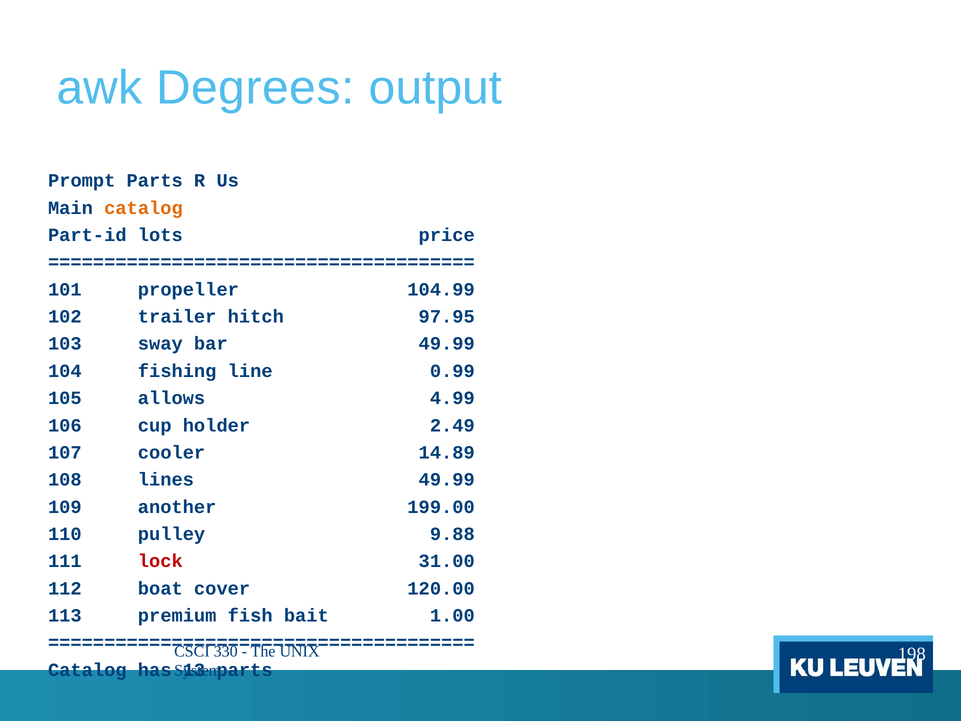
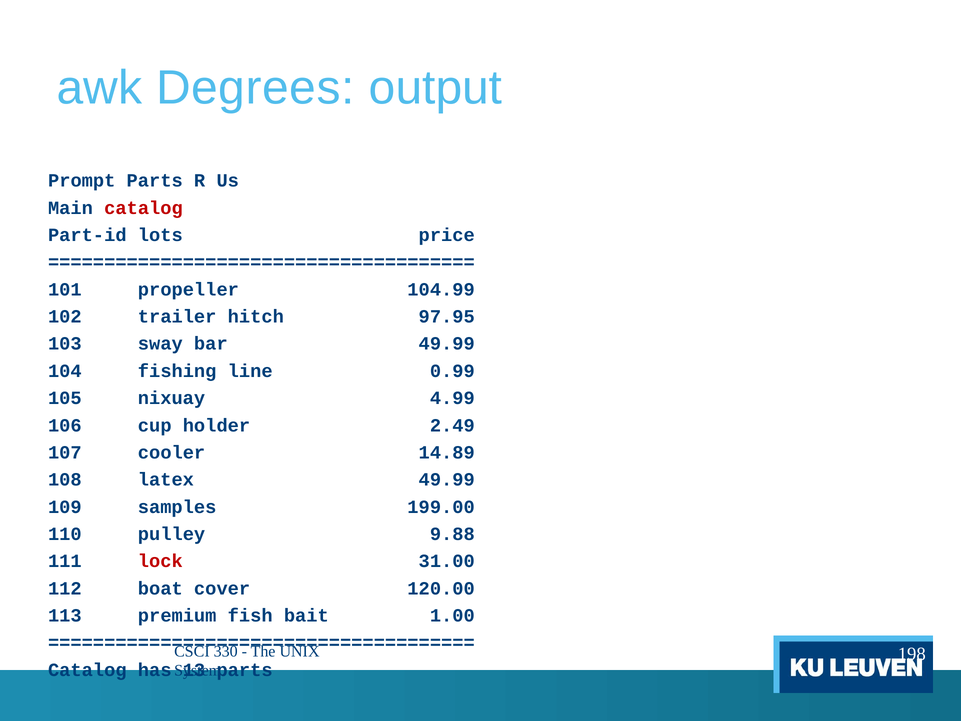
catalog colour: orange -> red (143, 208)
allows: allows -> nixuay (171, 398)
lines: lines -> latex (166, 480)
another: another -> samples (177, 507)
